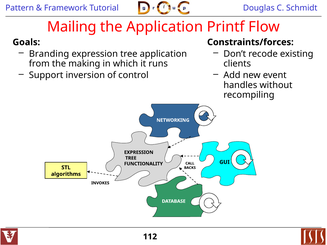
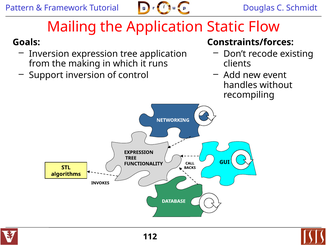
Printf: Printf -> Static (226, 27)
Branding: Branding -> Inversion (49, 54)
